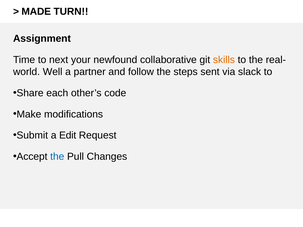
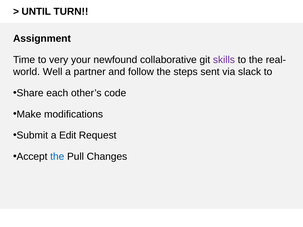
MADE: MADE -> UNTIL (36, 12)
next: next -> very (59, 60)
skills colour: orange -> purple (224, 60)
